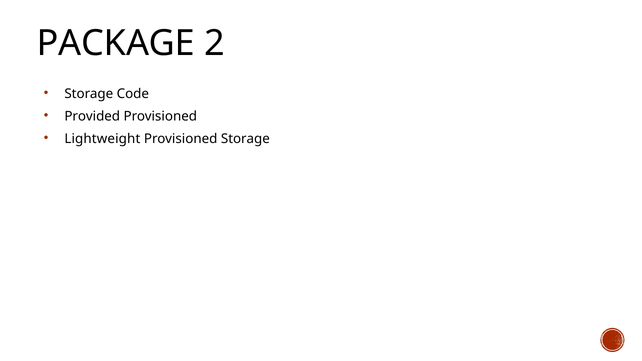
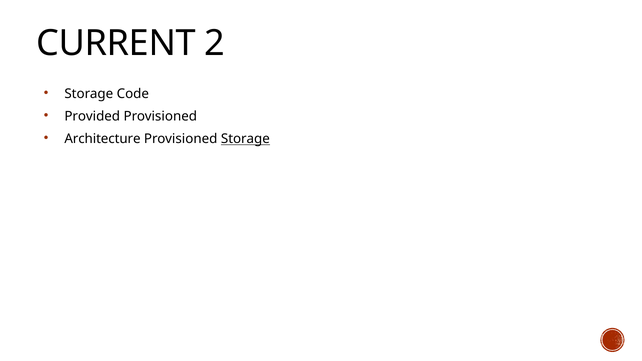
PACKAGE: PACKAGE -> CURRENT (116, 43)
Lightweight: Lightweight -> Architecture (102, 139)
Storage underline: none -> present (245, 139)
